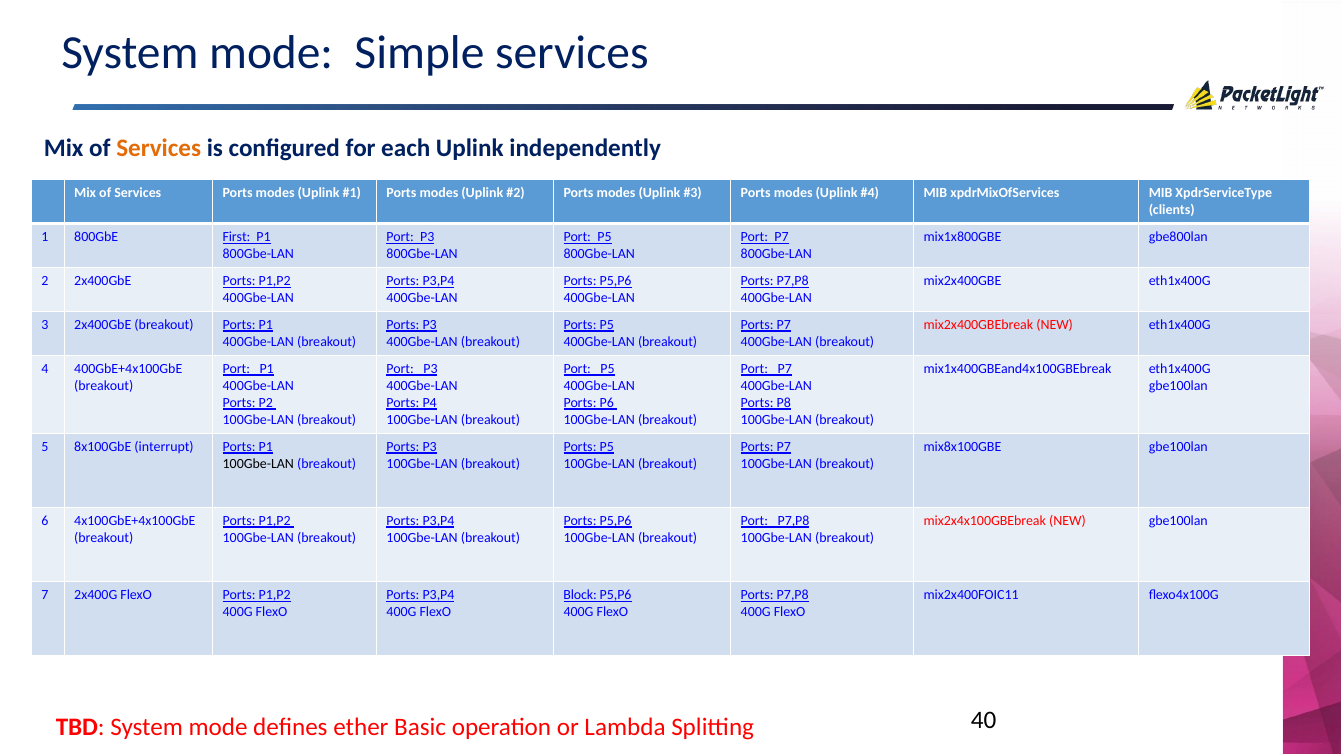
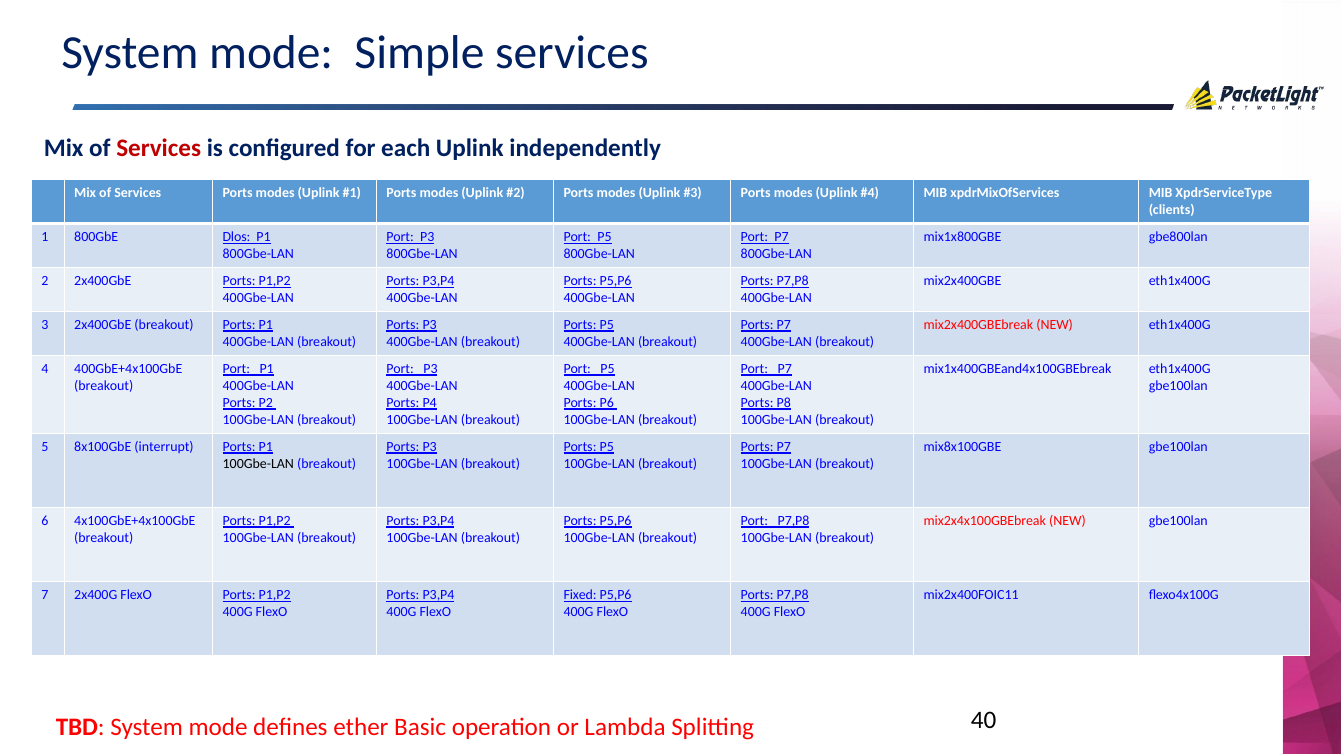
Services colour: orange -> red (159, 149)
First: First -> Dlos (236, 237)
Block: Block -> Fixed (580, 595)
